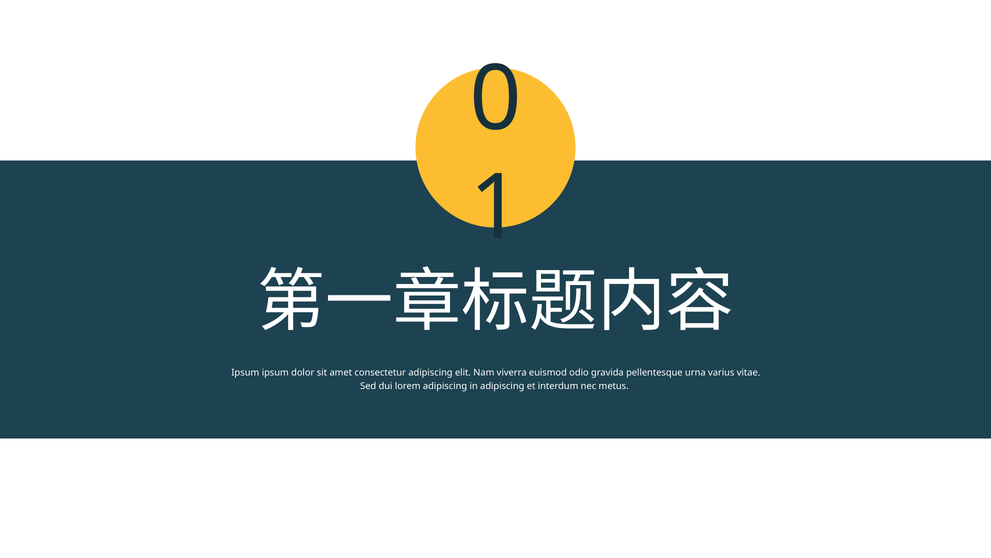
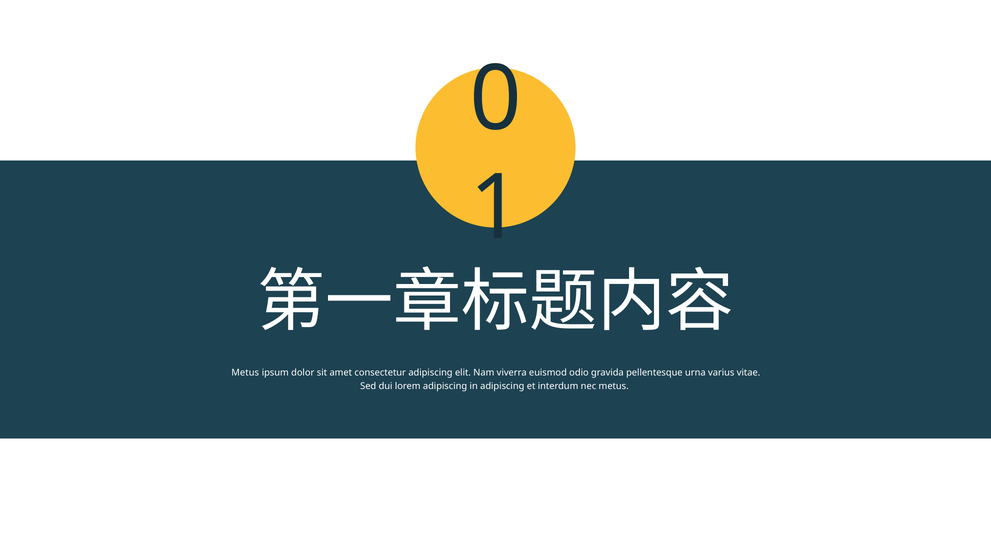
Ipsum: Ipsum -> Metus (245, 372)
